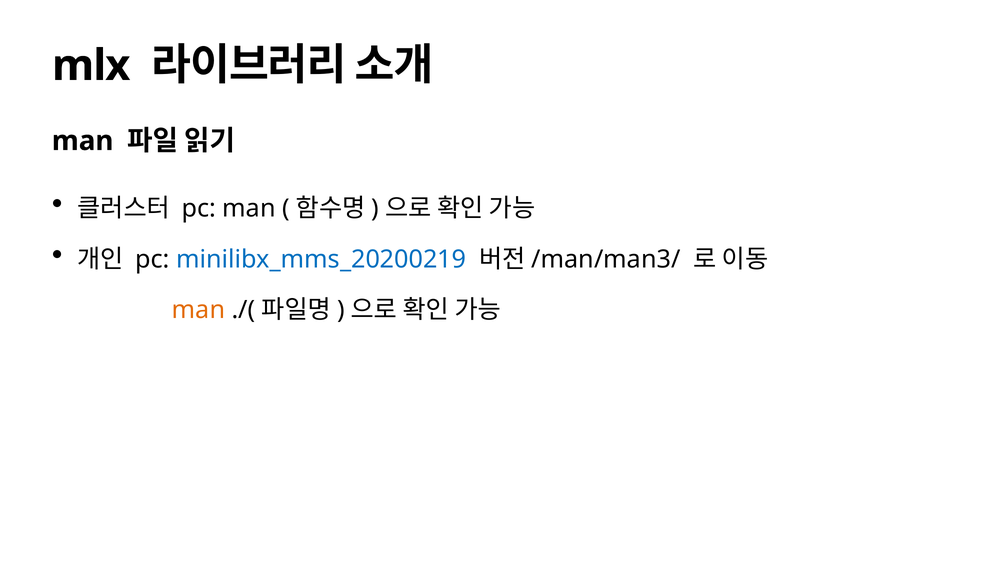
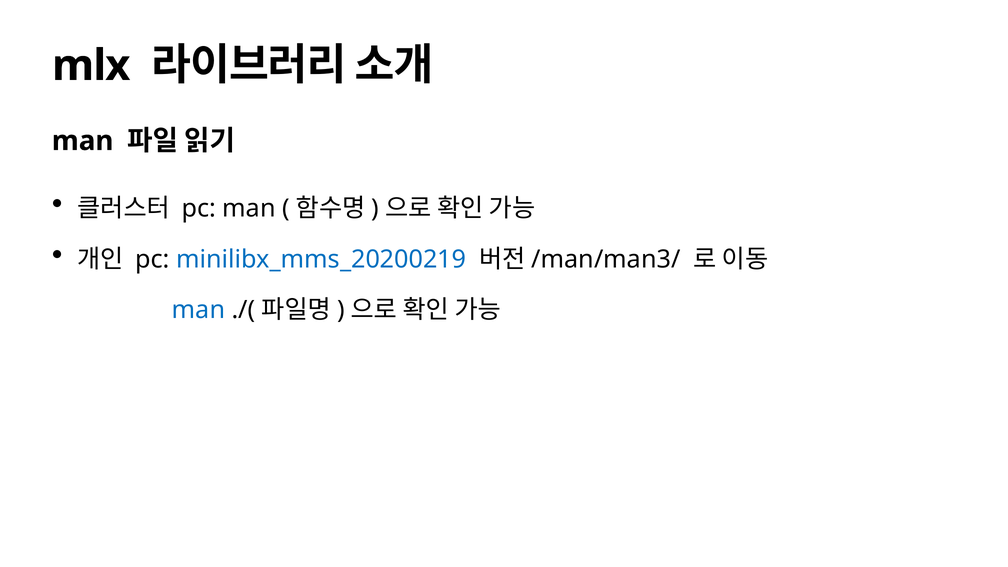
man colour: orange -> blue (199, 310)
